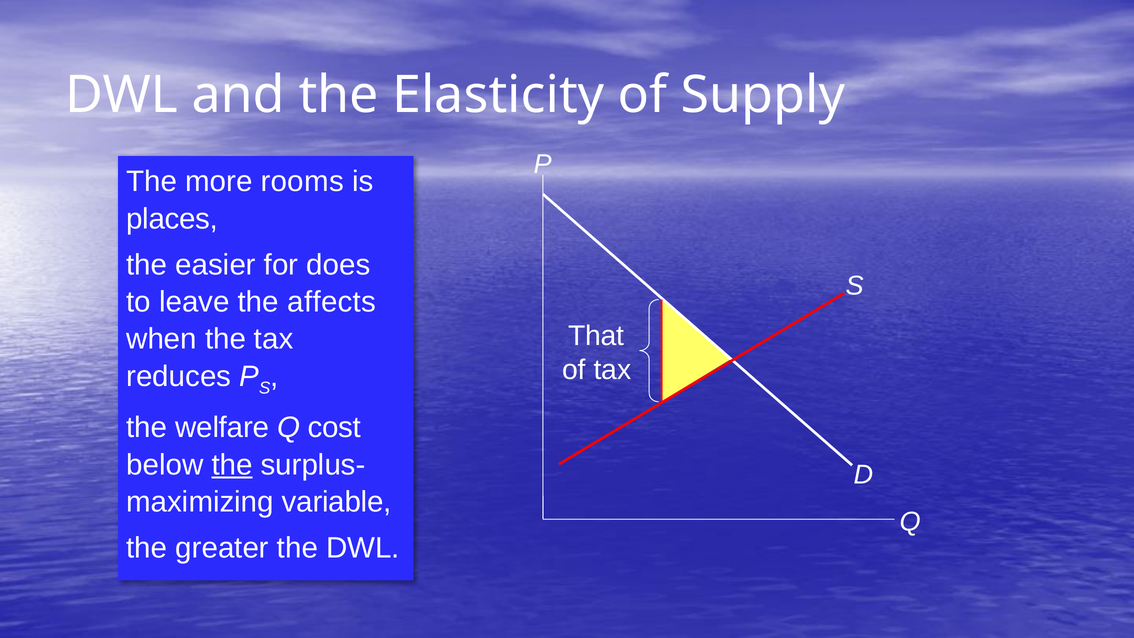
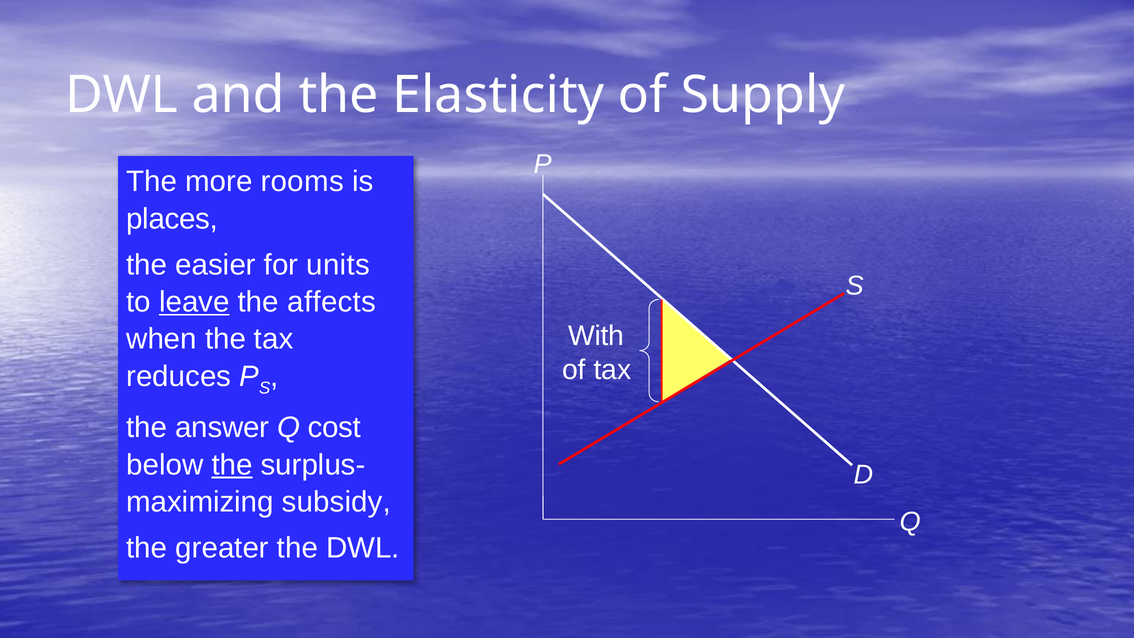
does: does -> units (338, 265)
leave underline: none -> present (194, 302)
That: That -> With (596, 336)
welfare: welfare -> answer (222, 428)
variable: variable -> subsidy (336, 502)
